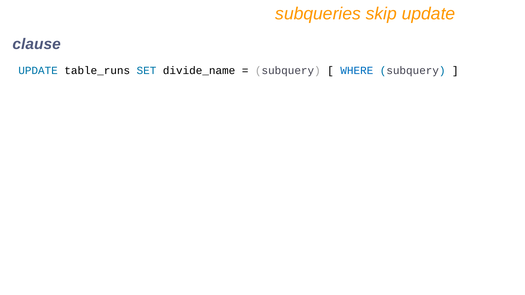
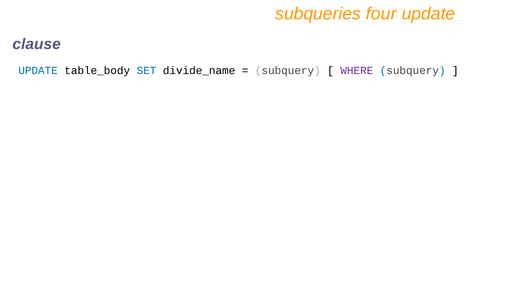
skip: skip -> four (381, 14)
table_runs: table_runs -> table_body (97, 71)
WHERE colour: blue -> purple (357, 71)
